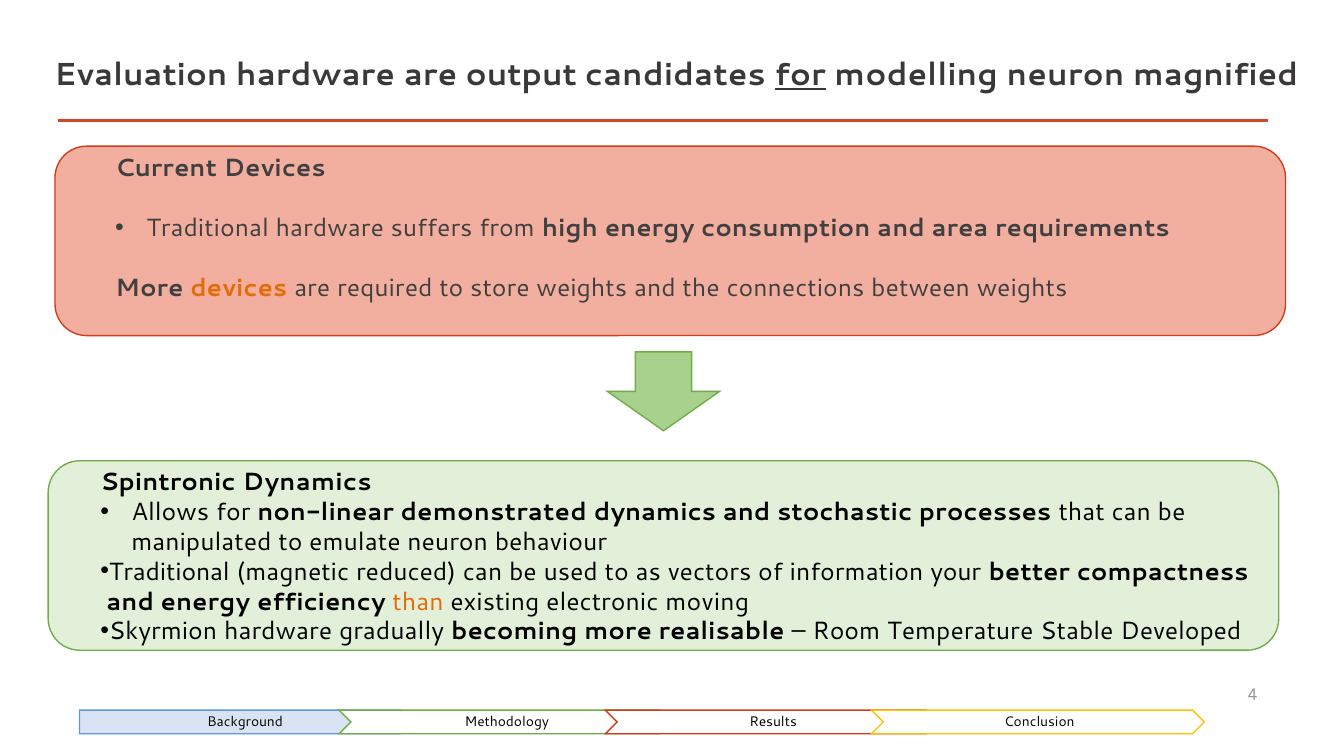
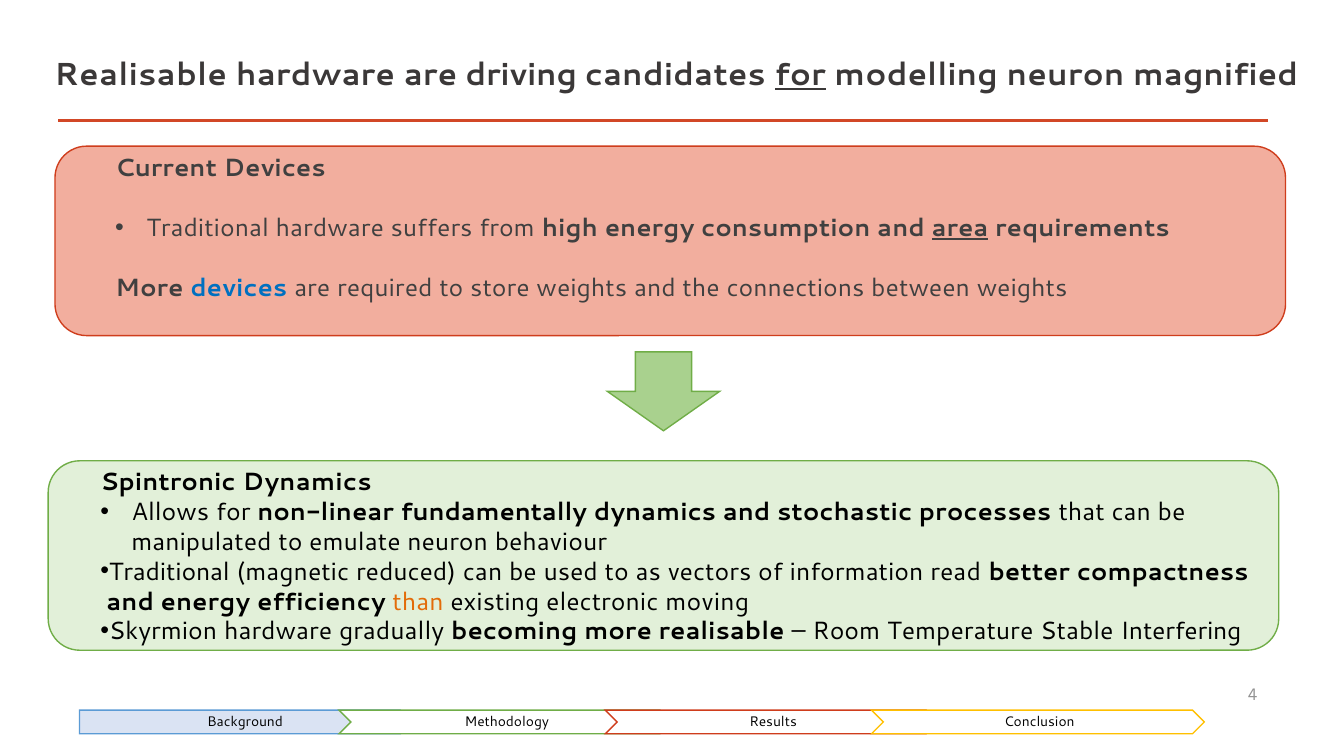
Evaluation: Evaluation -> Realisable (141, 75)
output: output -> driving (521, 75)
area underline: none -> present (960, 228)
devices colour: orange -> blue (239, 288)
demonstrated: demonstrated -> fundamentally (494, 512)
your: your -> read (956, 572)
Developed: Developed -> Interfering (1181, 631)
